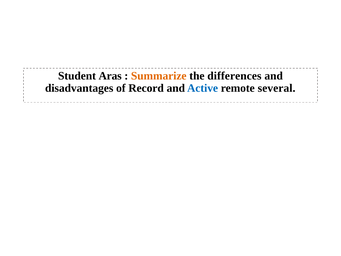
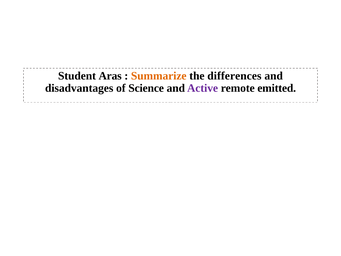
Record: Record -> Science (146, 88)
Active colour: blue -> purple (203, 88)
several: several -> emitted (277, 88)
